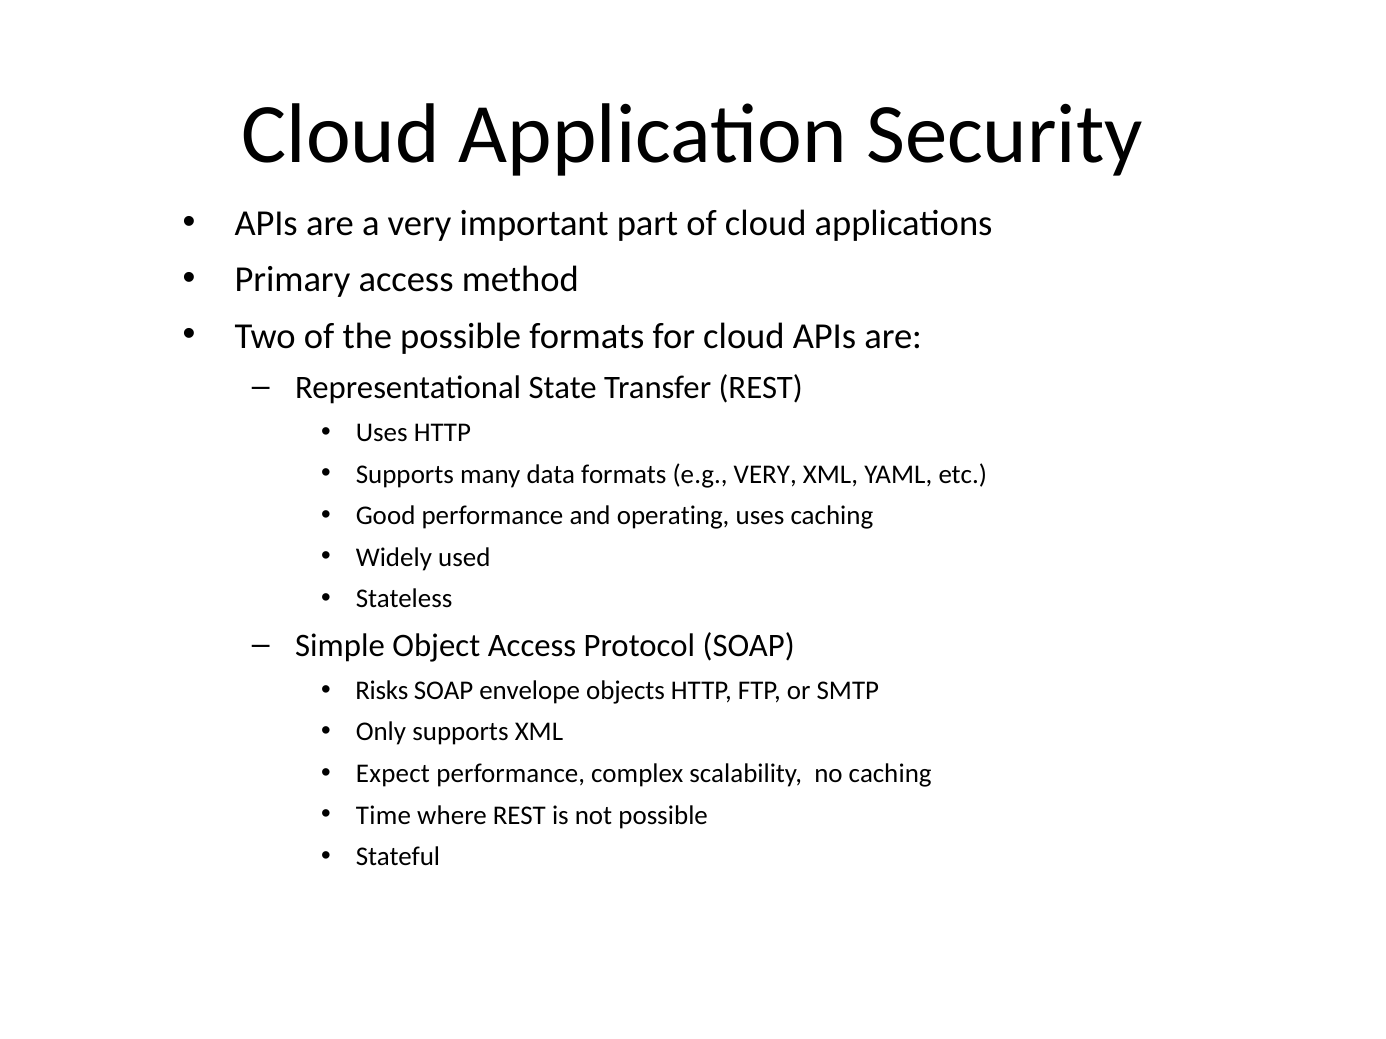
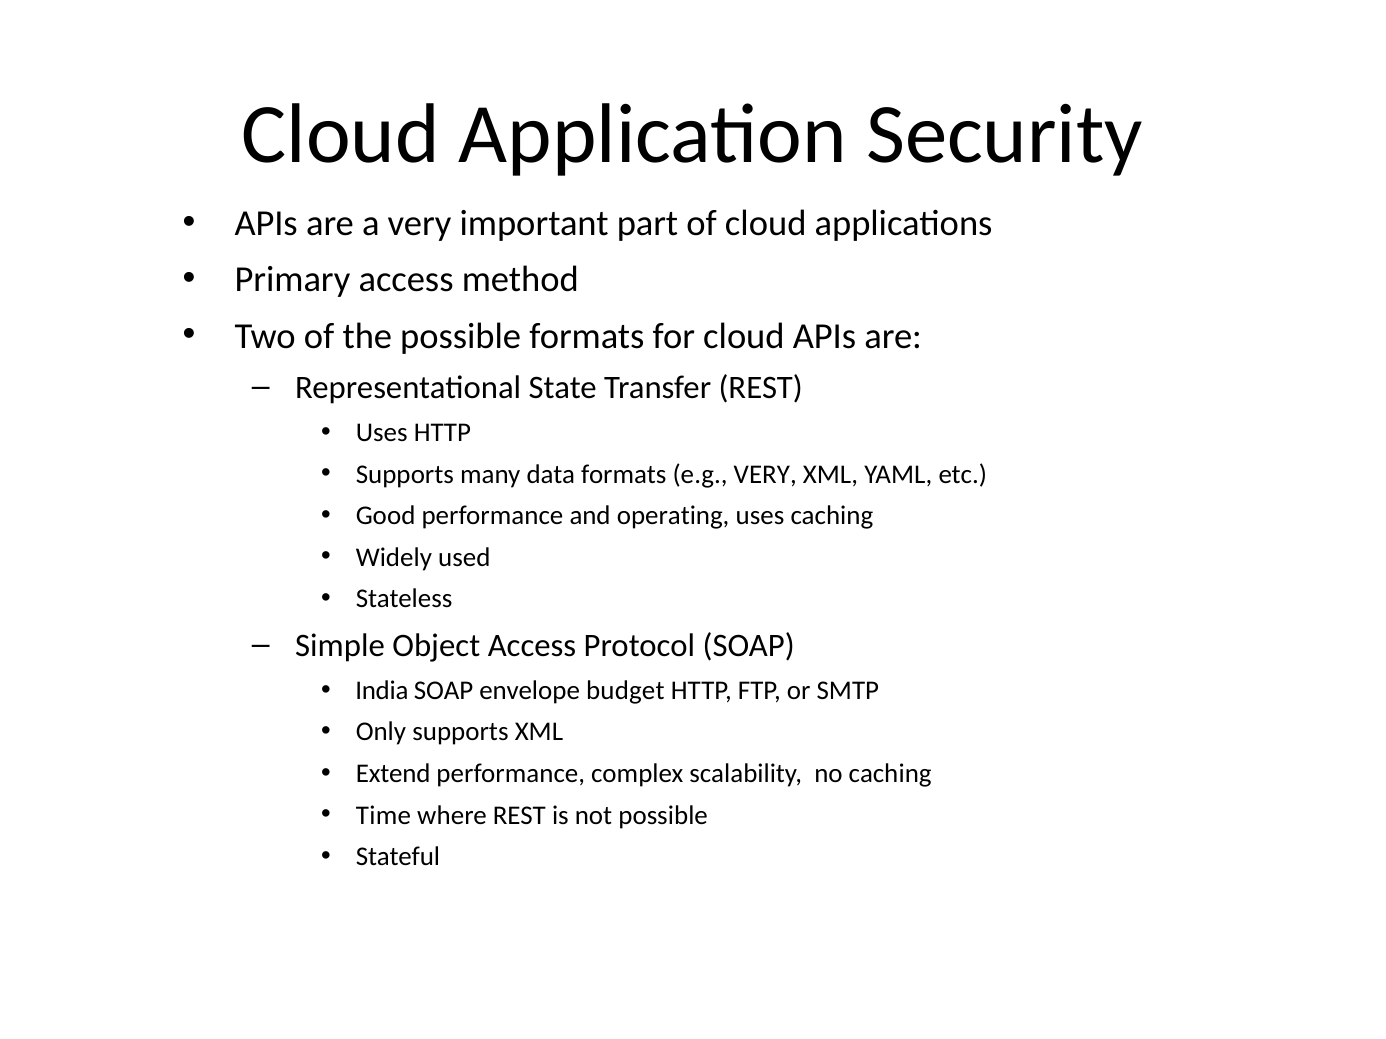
Risks: Risks -> India (382, 691)
objects: objects -> budget (625, 691)
Expect: Expect -> Extend (393, 774)
